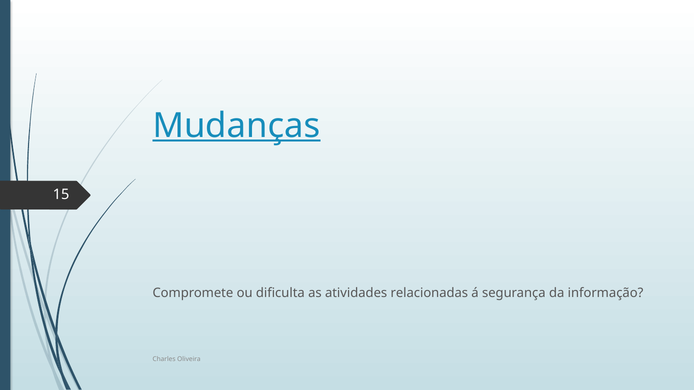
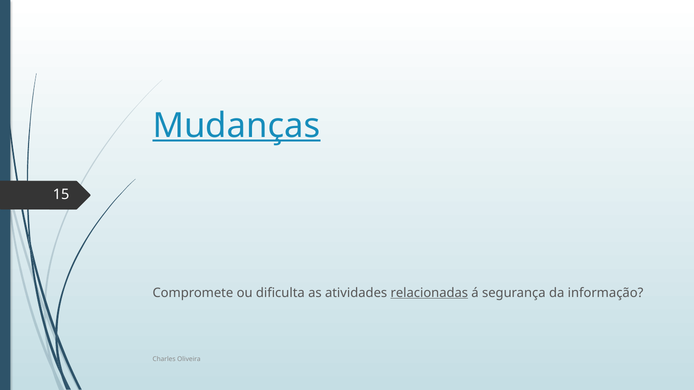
relacionadas underline: none -> present (429, 293)
